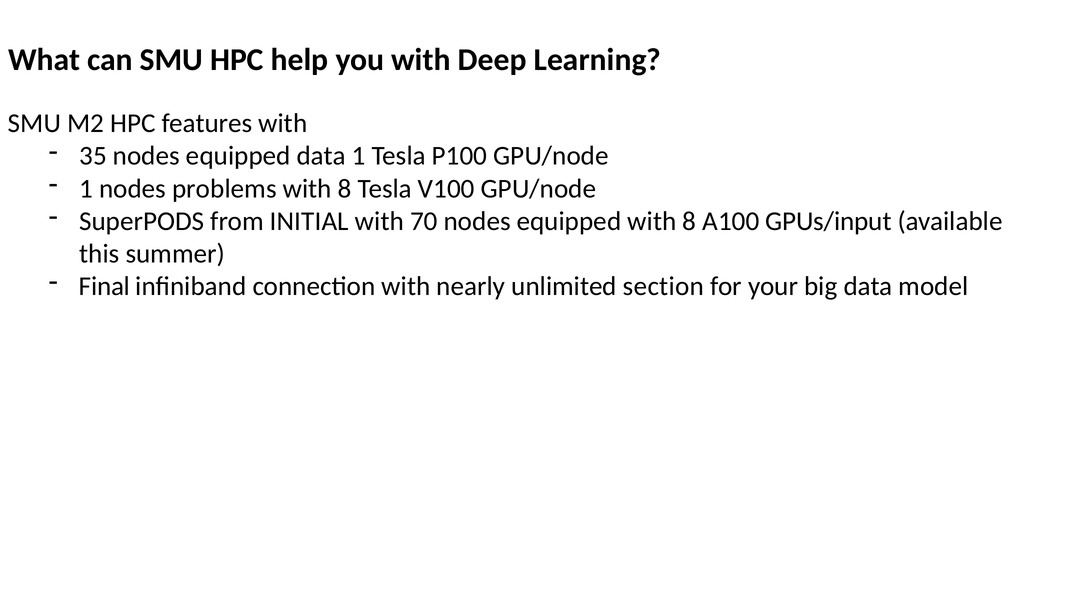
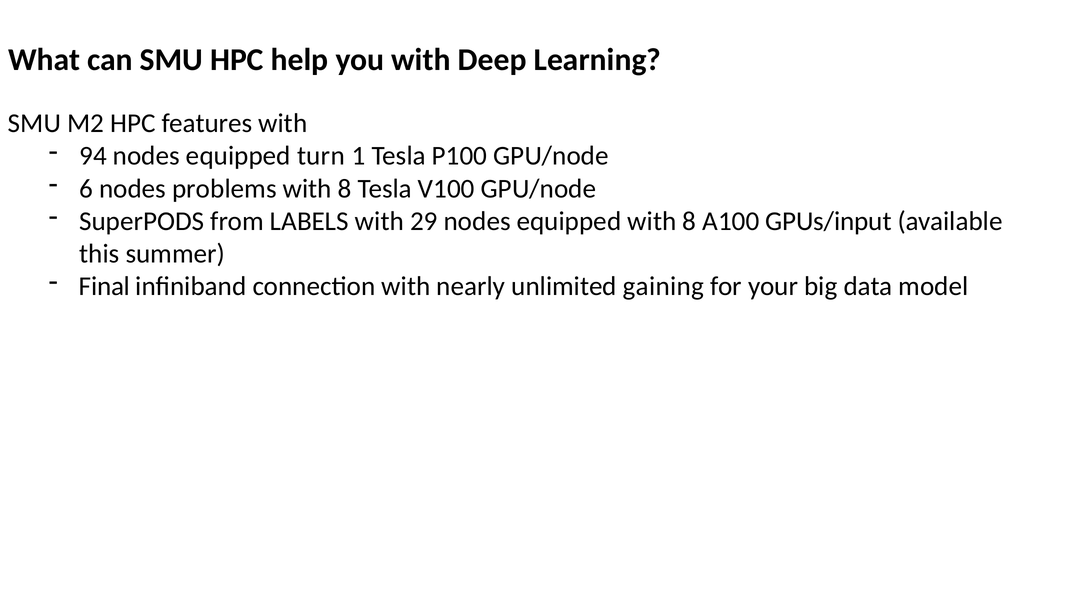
35: 35 -> 94 (93, 156)
equipped data: data -> turn (321, 156)
1: 1 -> 6 (86, 189)
INITIAL: INITIAL -> LABELS (309, 221)
70: 70 -> 29 (424, 221)
section: section -> gaining (663, 286)
